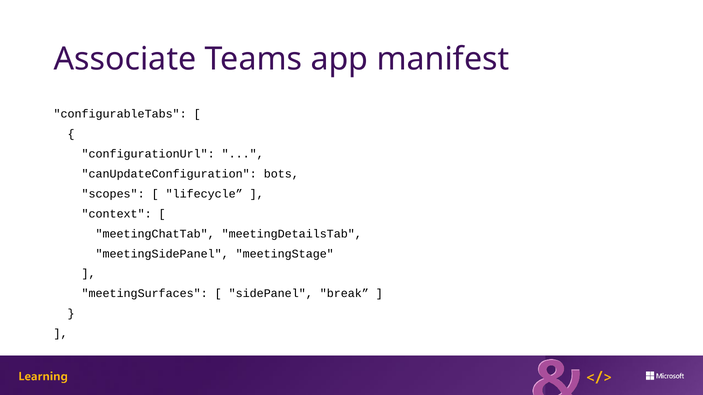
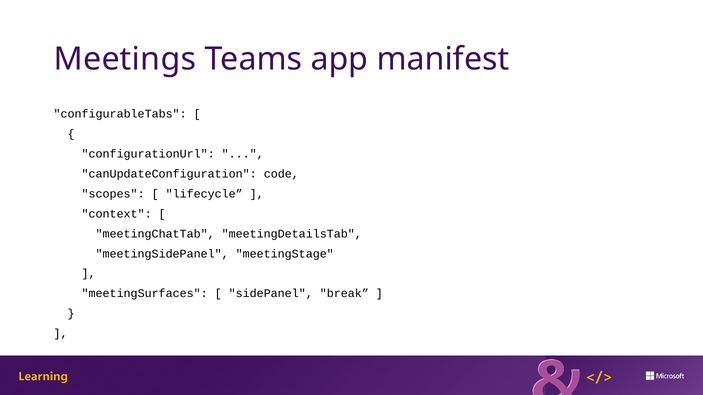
Associate: Associate -> Meetings (125, 59)
bots: bots -> code (281, 174)
